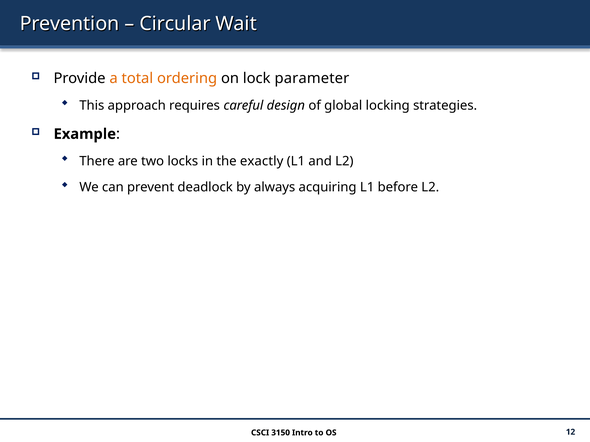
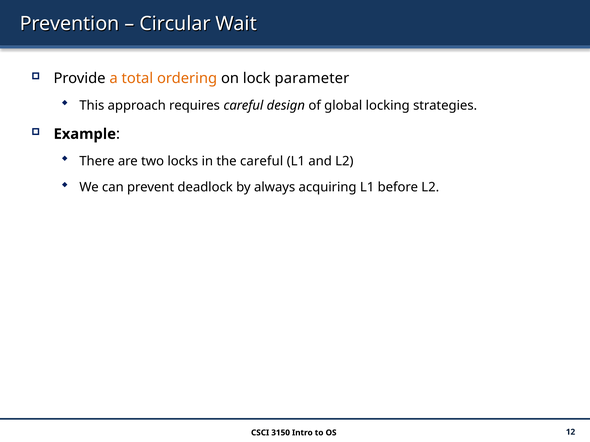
the exactly: exactly -> careful (262, 161)
